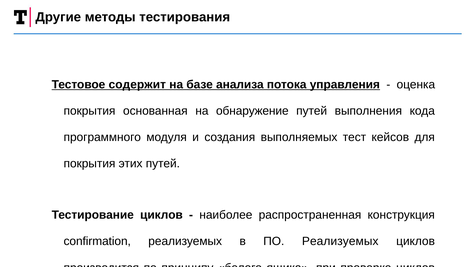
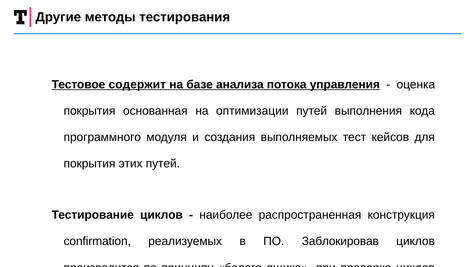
обнаружение: обнаружение -> оптимизации (252, 111)
ПО Реализуемых: Реализуемых -> Заблокировав (340, 242)
